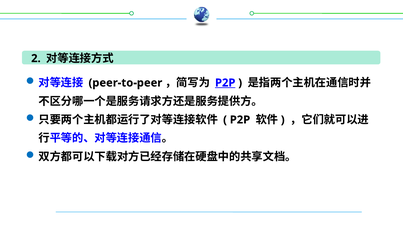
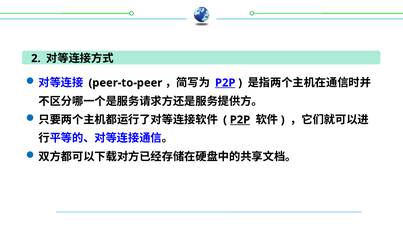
P2P underline: none -> present (240, 120)
